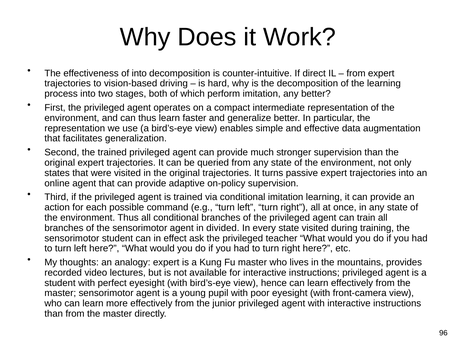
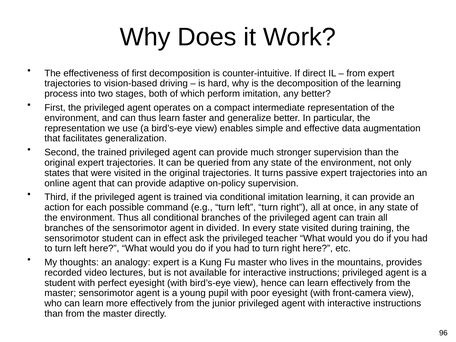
of into: into -> first (139, 73)
